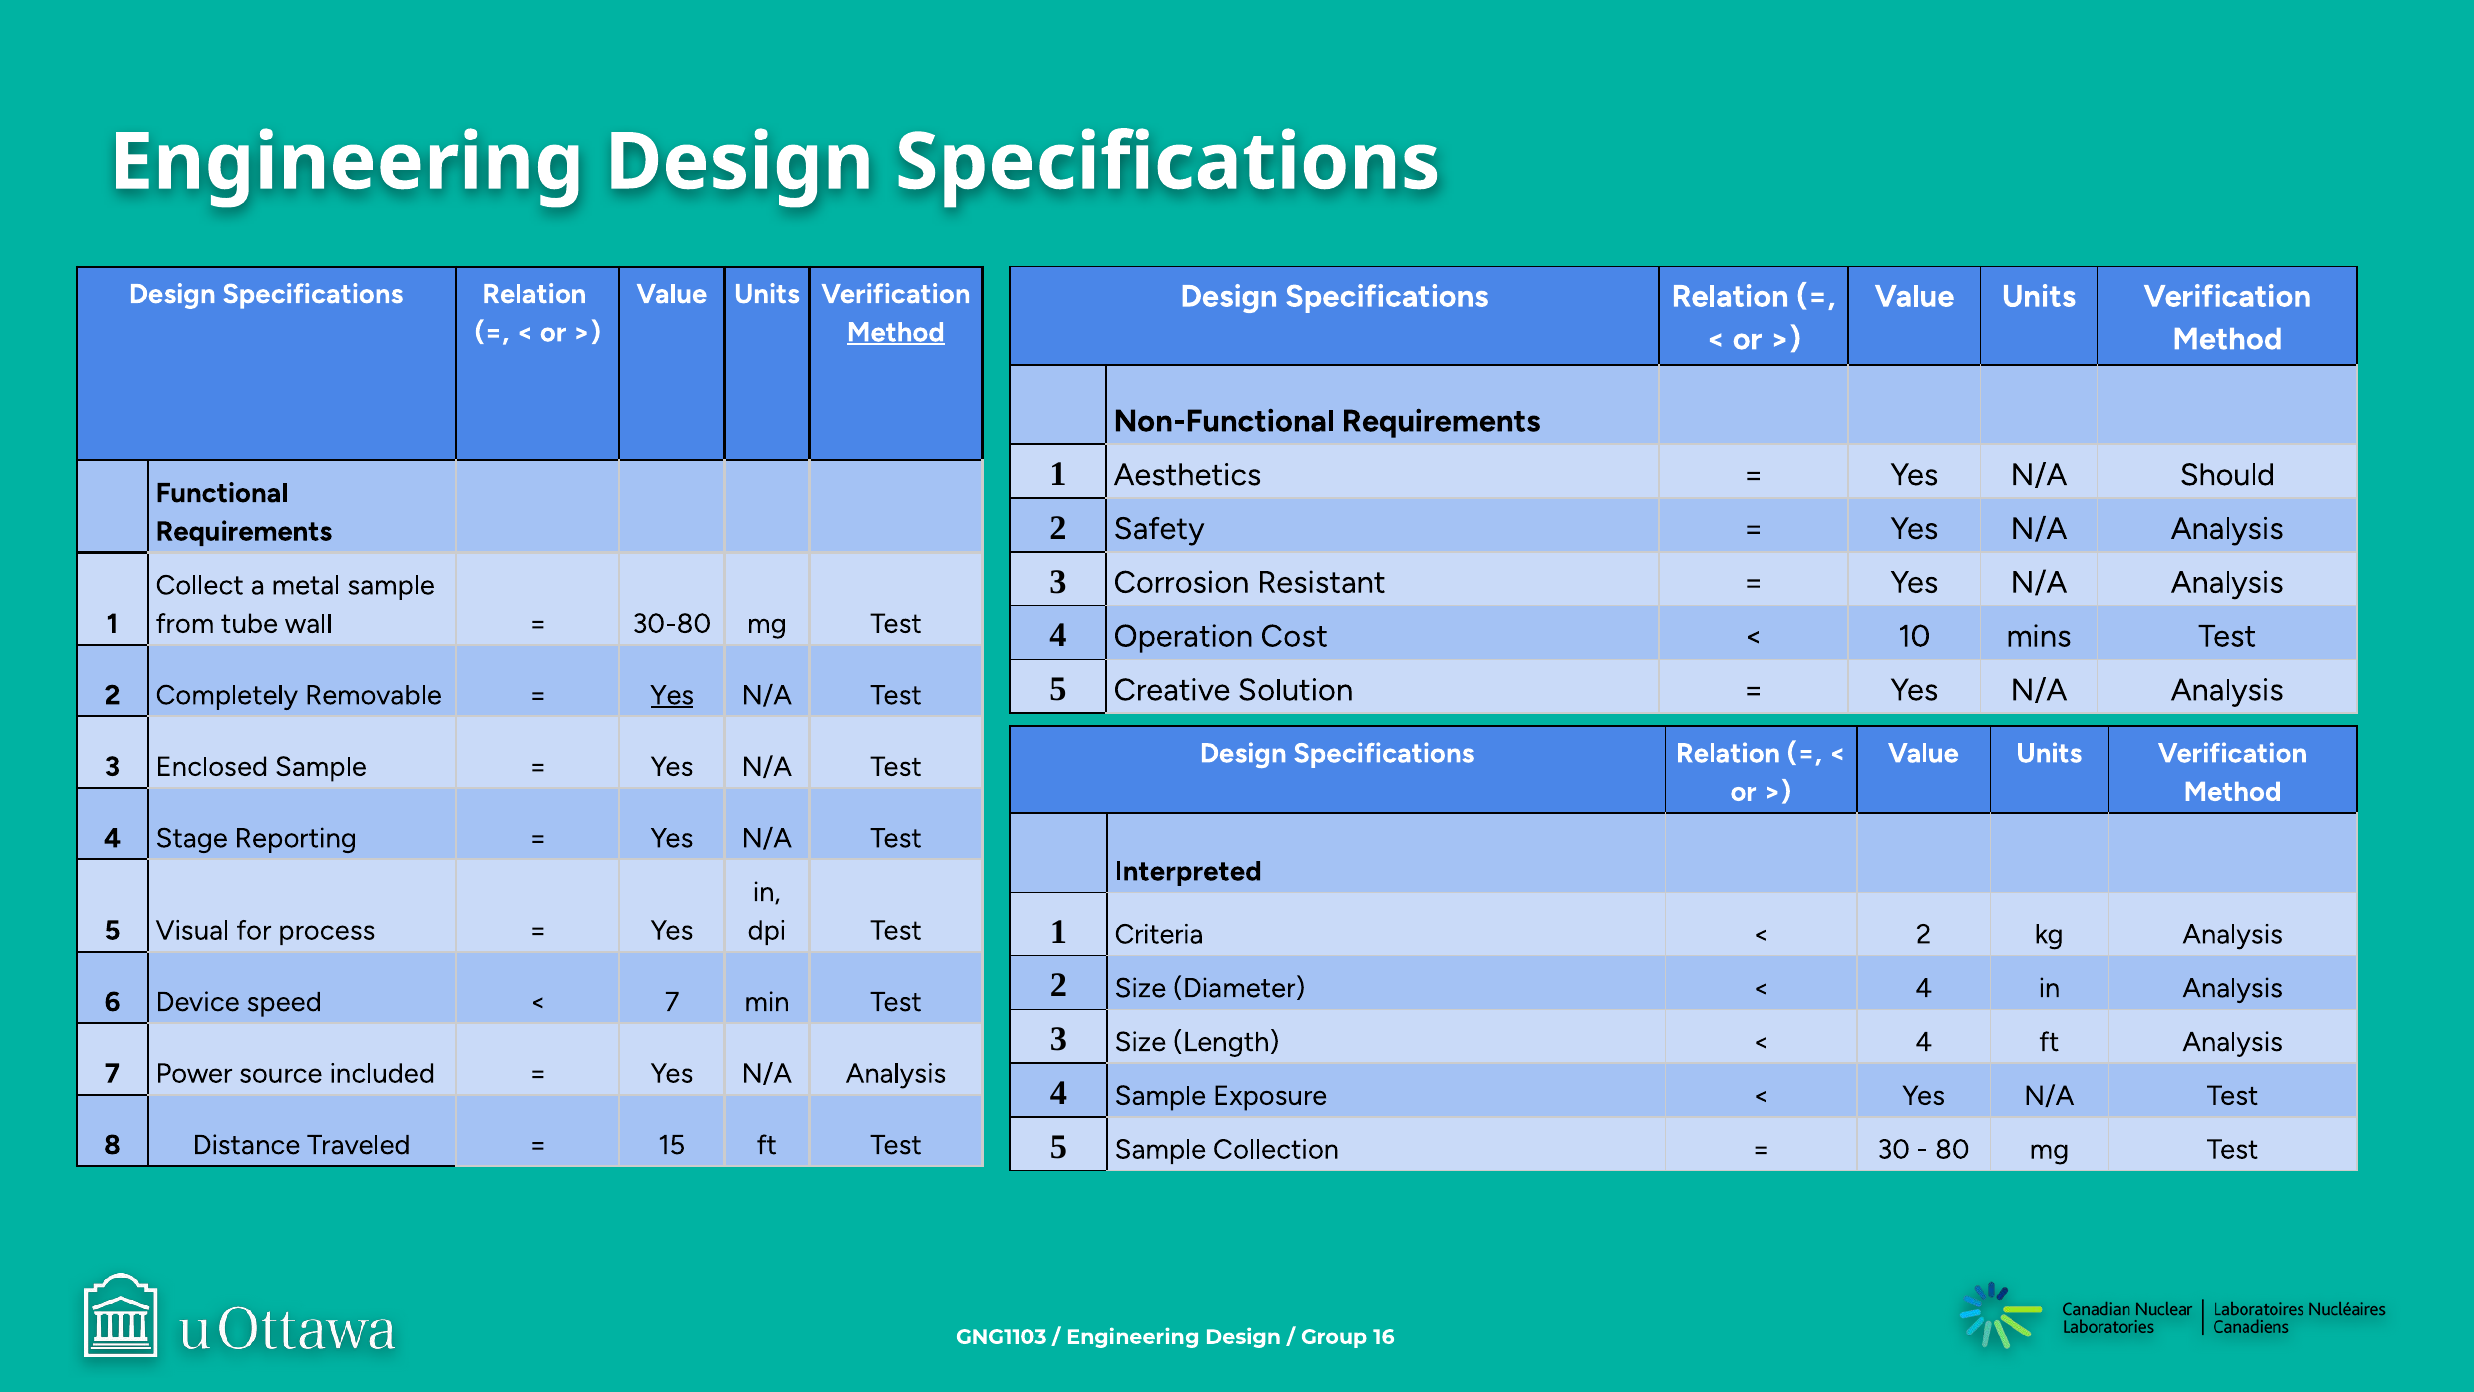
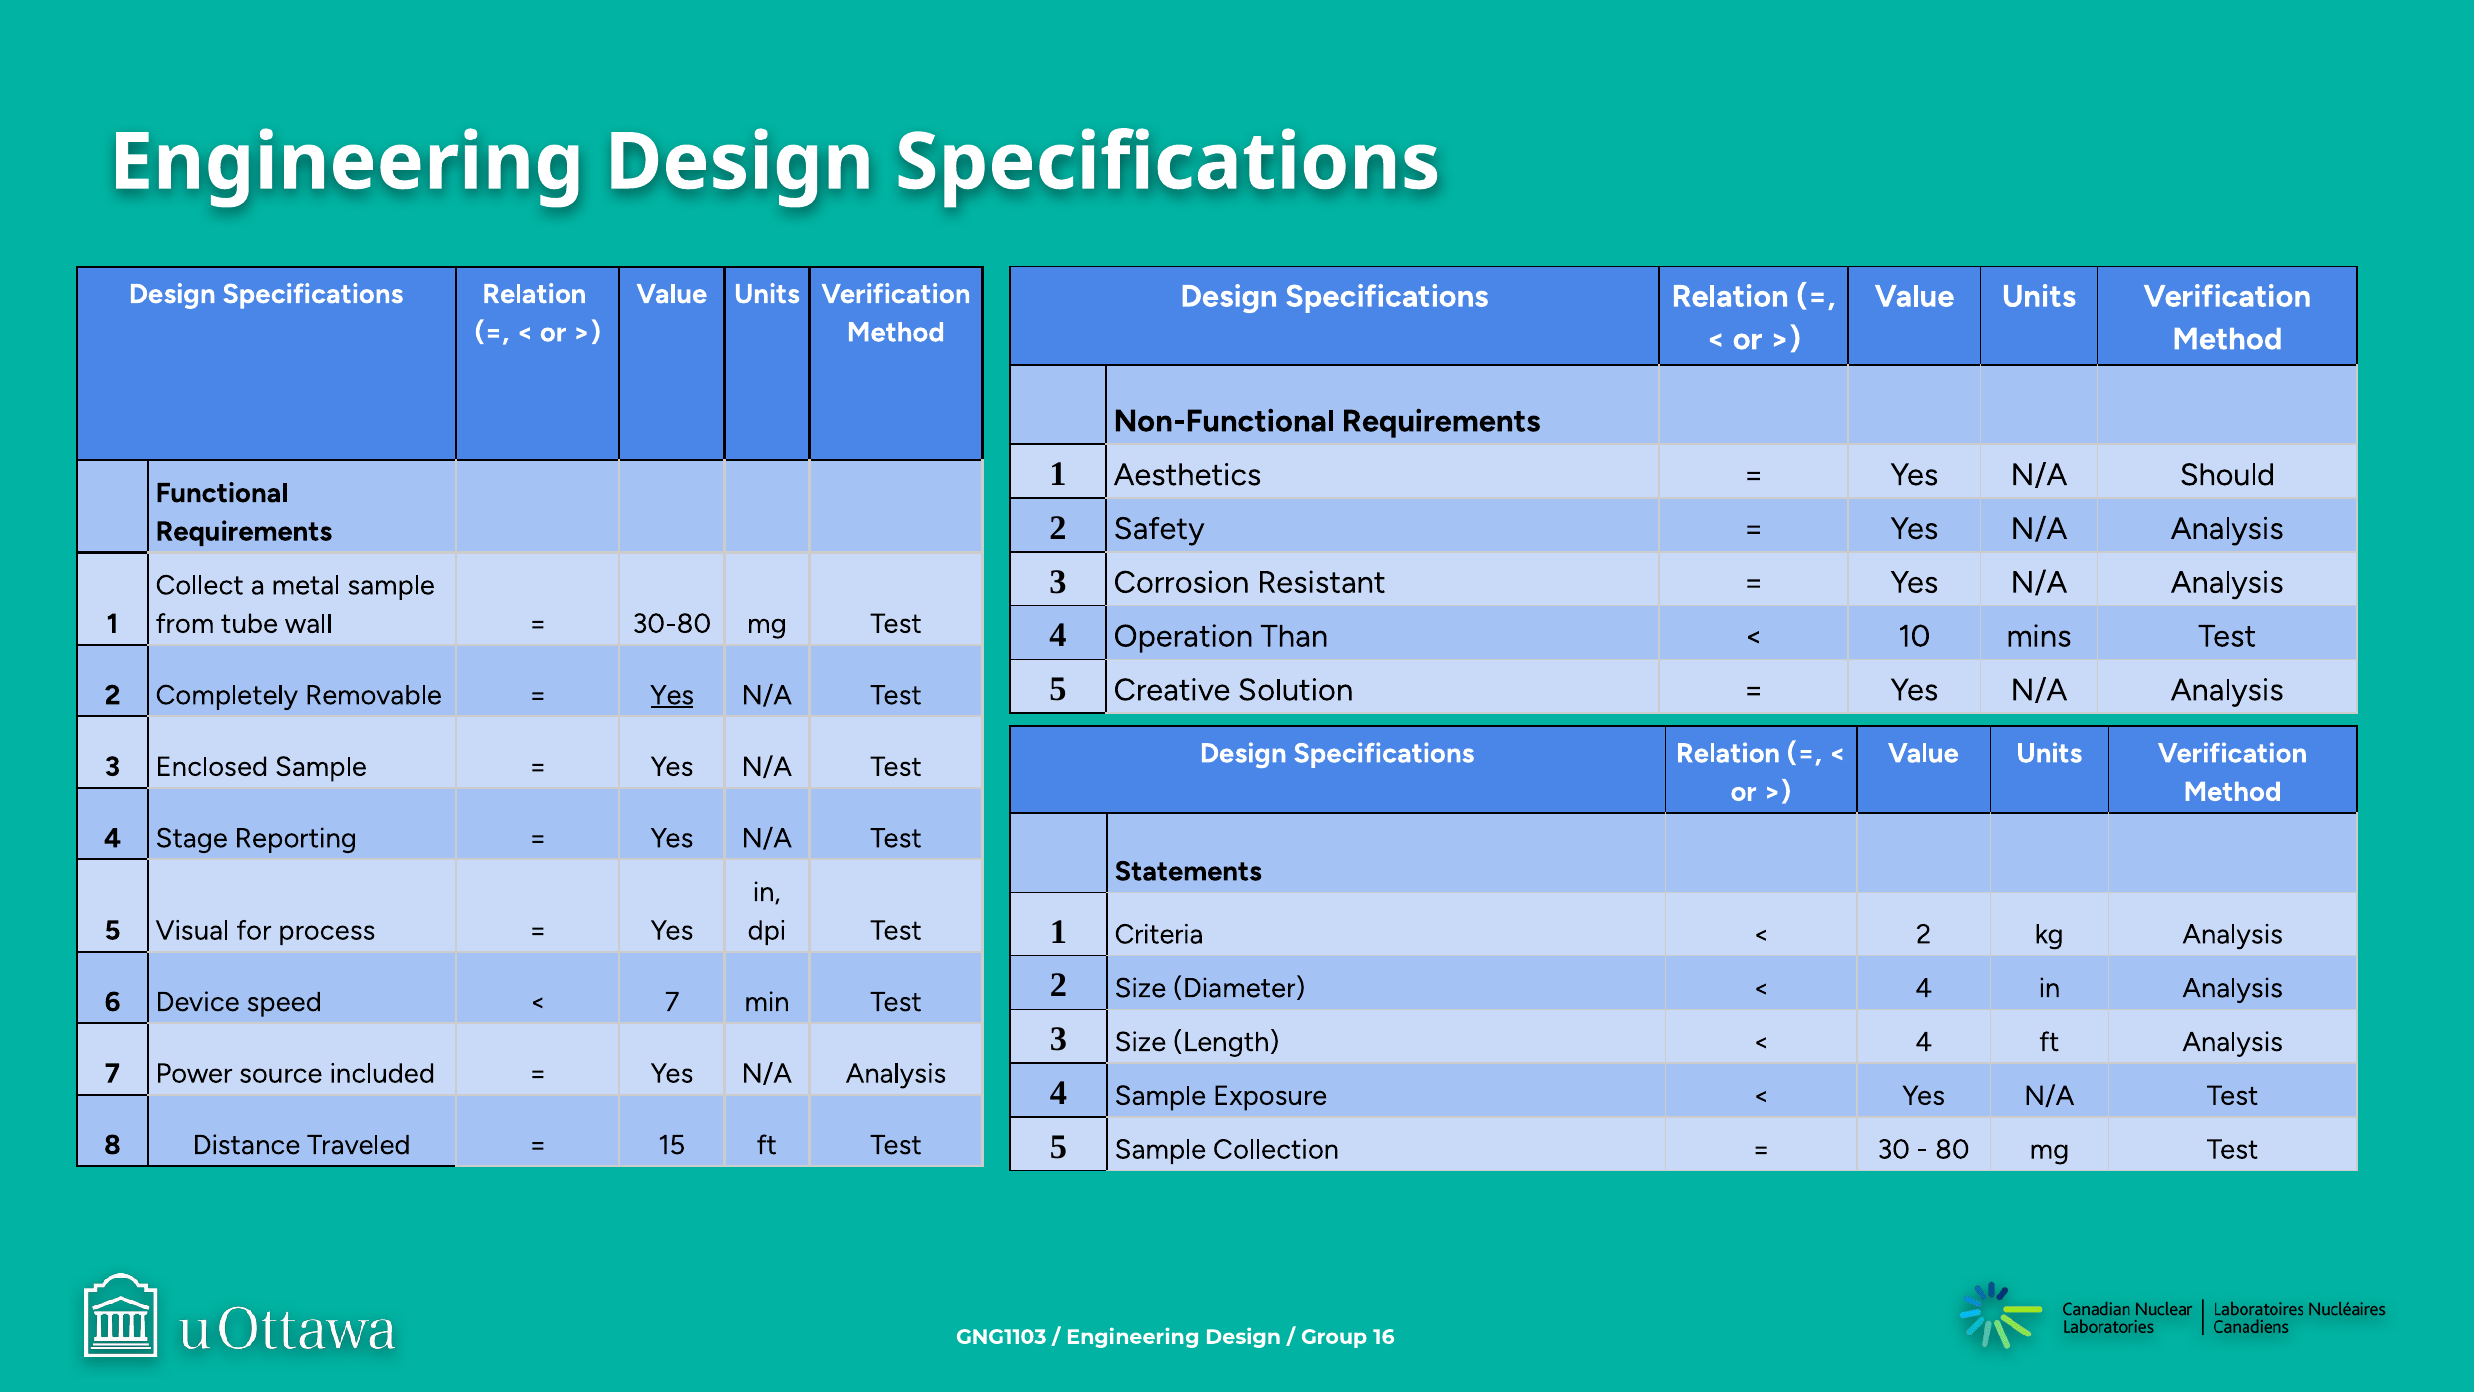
Method underline: present -> none (896, 332)
Cost: Cost -> Than (1294, 636)
Interpreted: Interpreted -> Statements (1188, 871)
